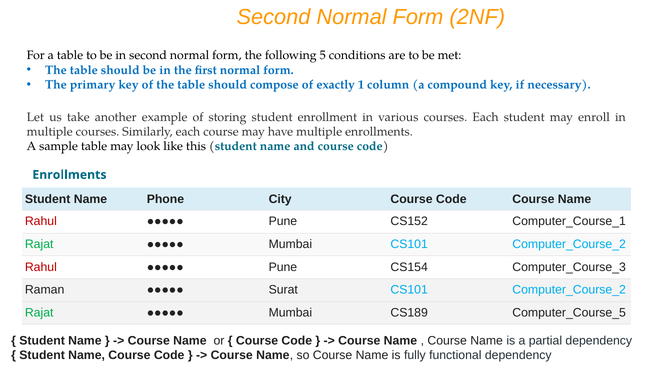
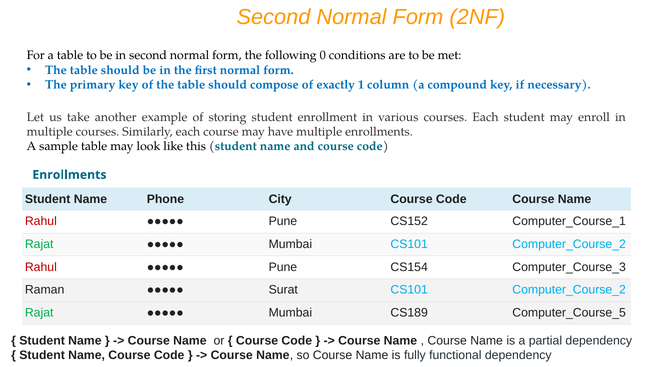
5: 5 -> 0 (323, 55)
